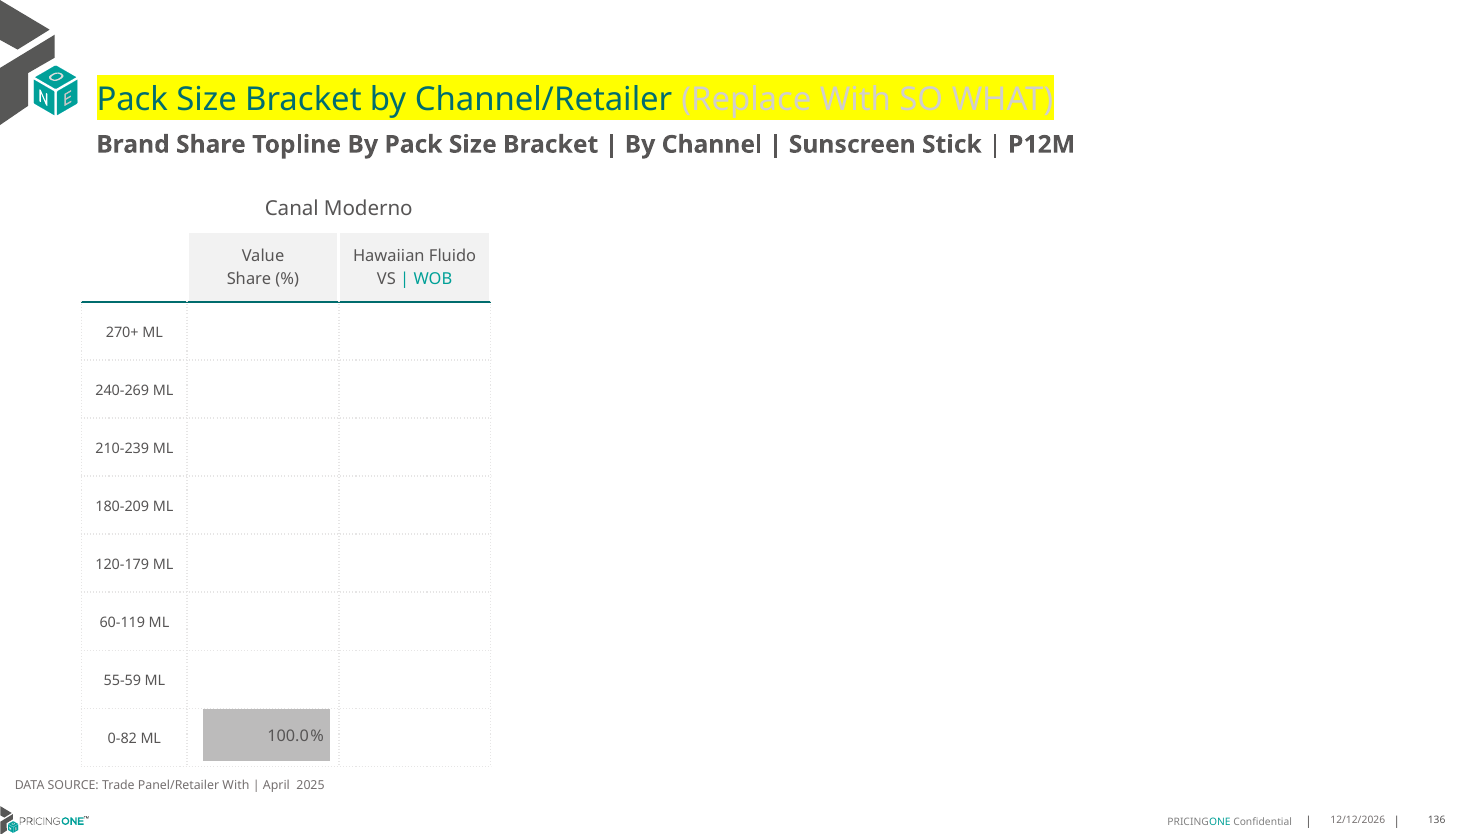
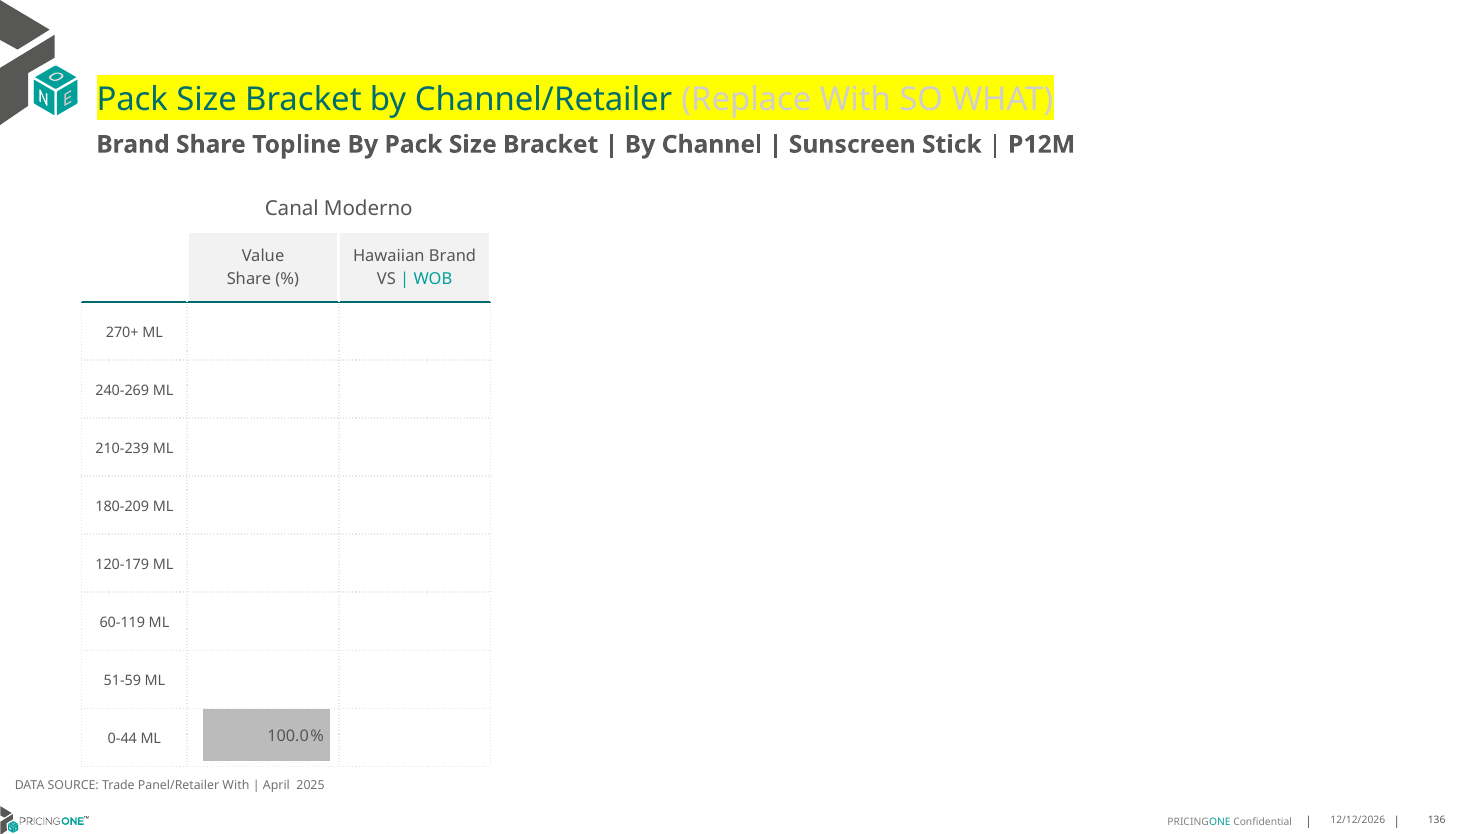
Hawaiian Fluido: Fluido -> Brand (453, 256)
55-59: 55-59 -> 51-59 (122, 681)
0-82: 0-82 -> 0-44 (122, 739)
